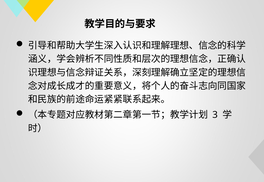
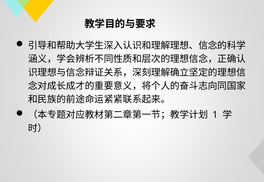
3: 3 -> 1 (215, 115)
